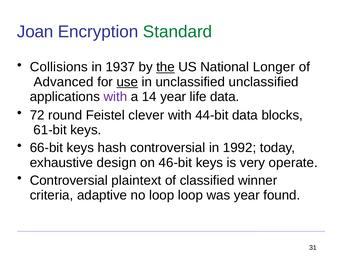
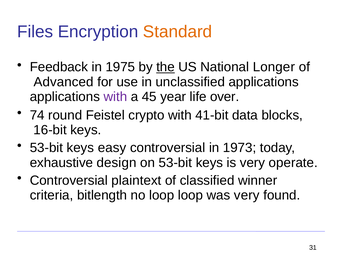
Joan: Joan -> Files (35, 32)
Standard colour: green -> orange (178, 32)
Collisions: Collisions -> Feedback (59, 67)
1937: 1937 -> 1975 (120, 67)
use underline: present -> none (127, 82)
unclassified unclassified: unclassified -> applications (264, 82)
14: 14 -> 45 (149, 97)
life data: data -> over (225, 97)
72: 72 -> 74 (37, 115)
clever: clever -> crypto (146, 115)
44-bit: 44-bit -> 41-bit (212, 115)
61-bit: 61-bit -> 16-bit (50, 130)
66-bit: 66-bit -> 53-bit (46, 147)
hash: hash -> easy (112, 147)
1992: 1992 -> 1973 (240, 147)
on 46-bit: 46-bit -> 53-bit (175, 162)
adaptive: adaptive -> bitlength (102, 195)
was year: year -> very (247, 195)
